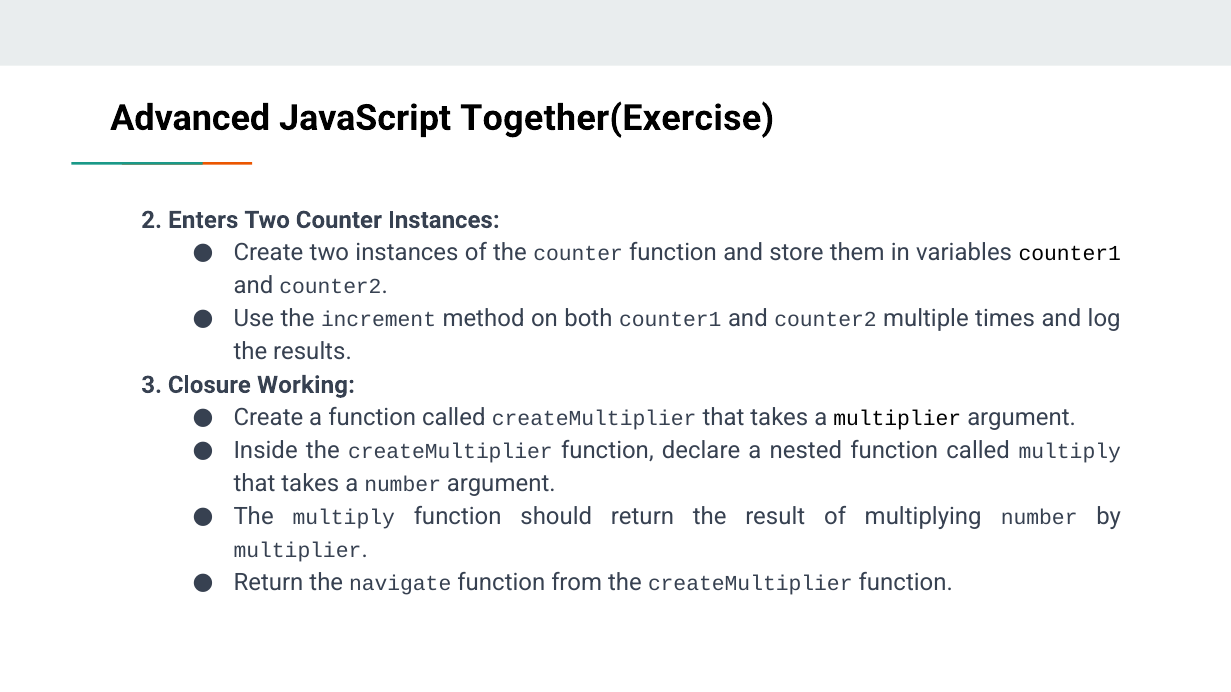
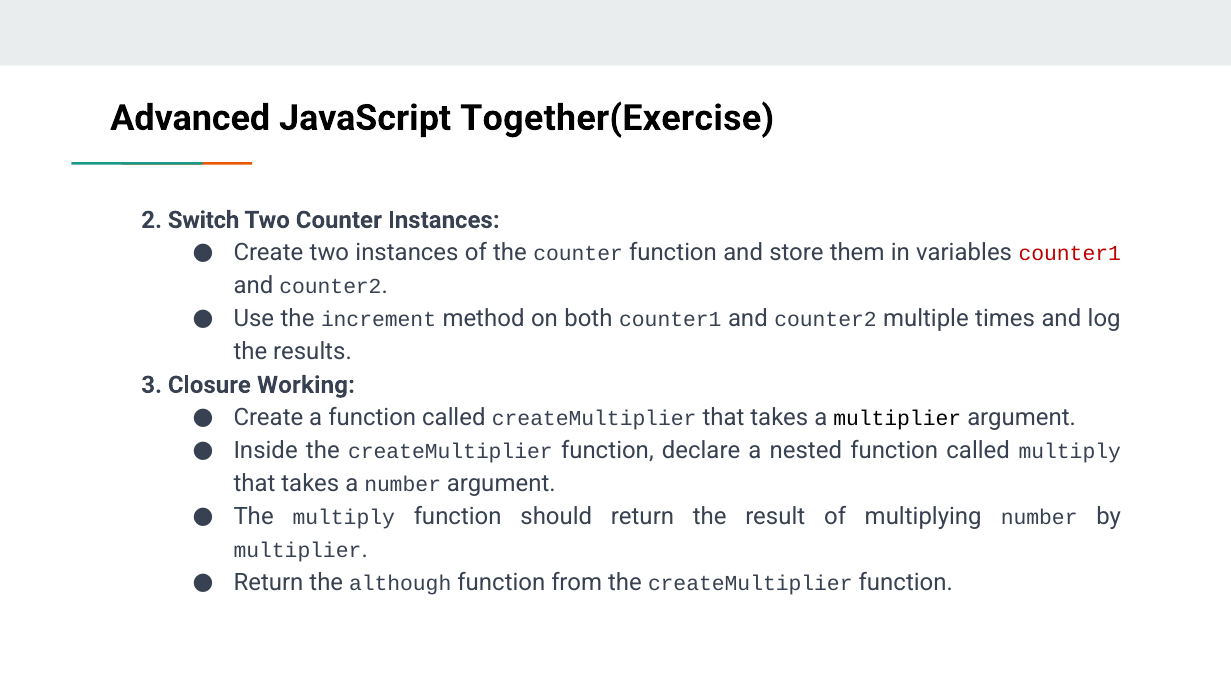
Enters: Enters -> Switch (204, 220)
counter1 colour: black -> red (1070, 254)
navigate: navigate -> although (400, 584)
